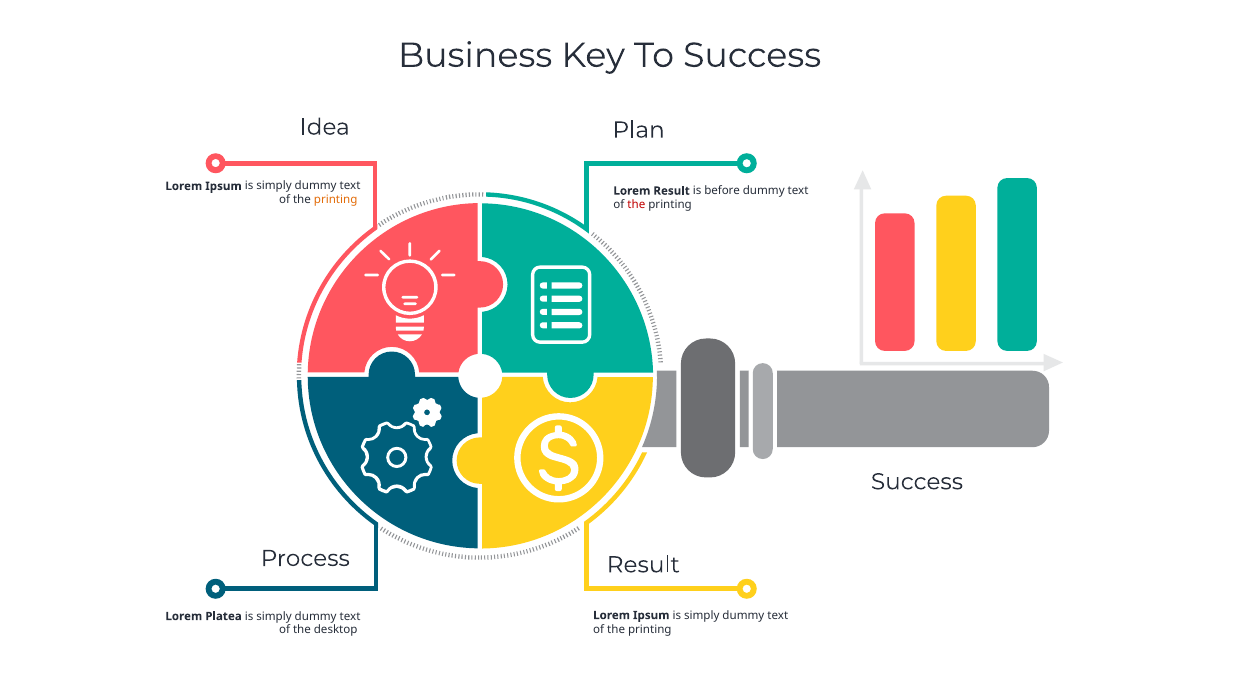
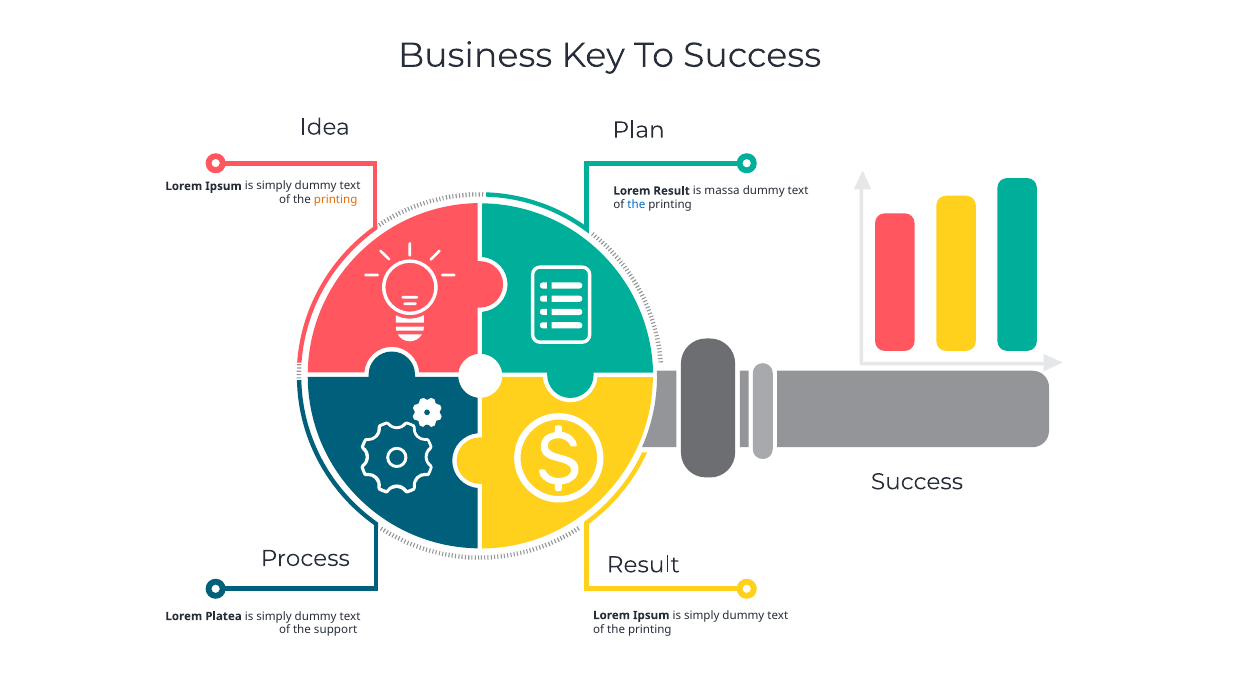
before: before -> massa (722, 191)
the colour: red -> blue (636, 205)
desktop: desktop -> support (336, 630)
